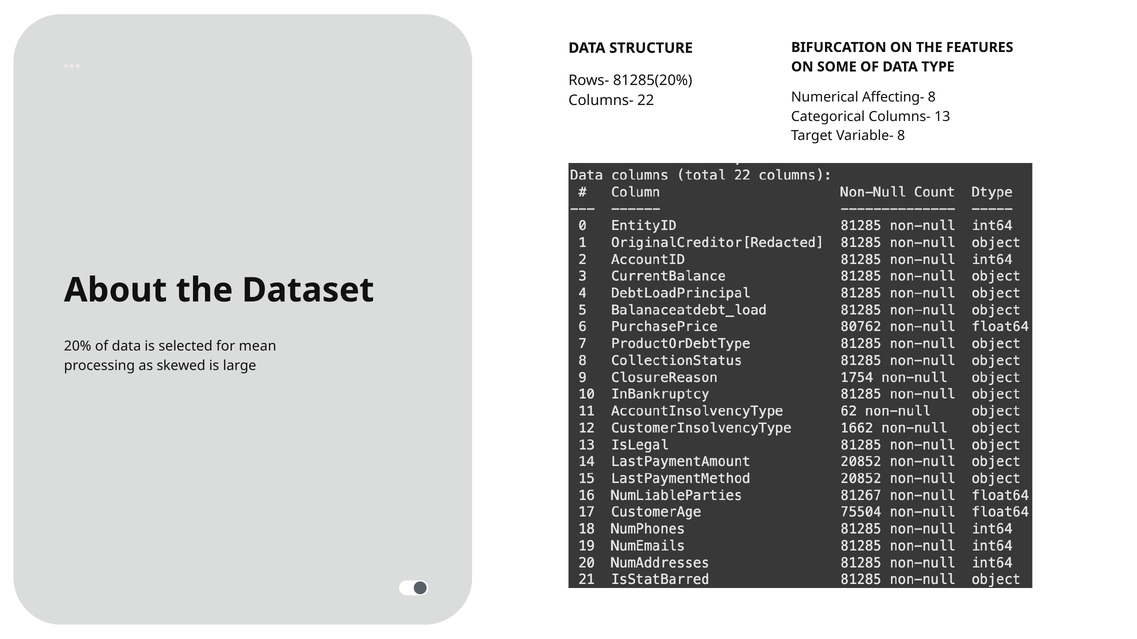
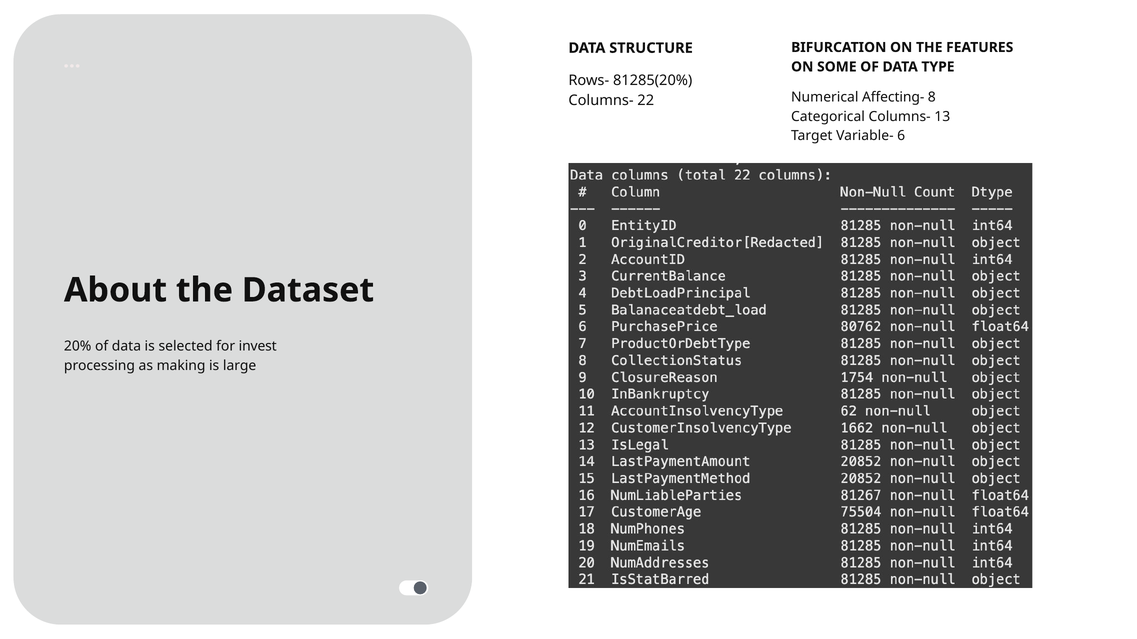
Variable- 8: 8 -> 6 (901, 136)
mean: mean -> invest (258, 347)
skewed: skewed -> making (181, 366)
